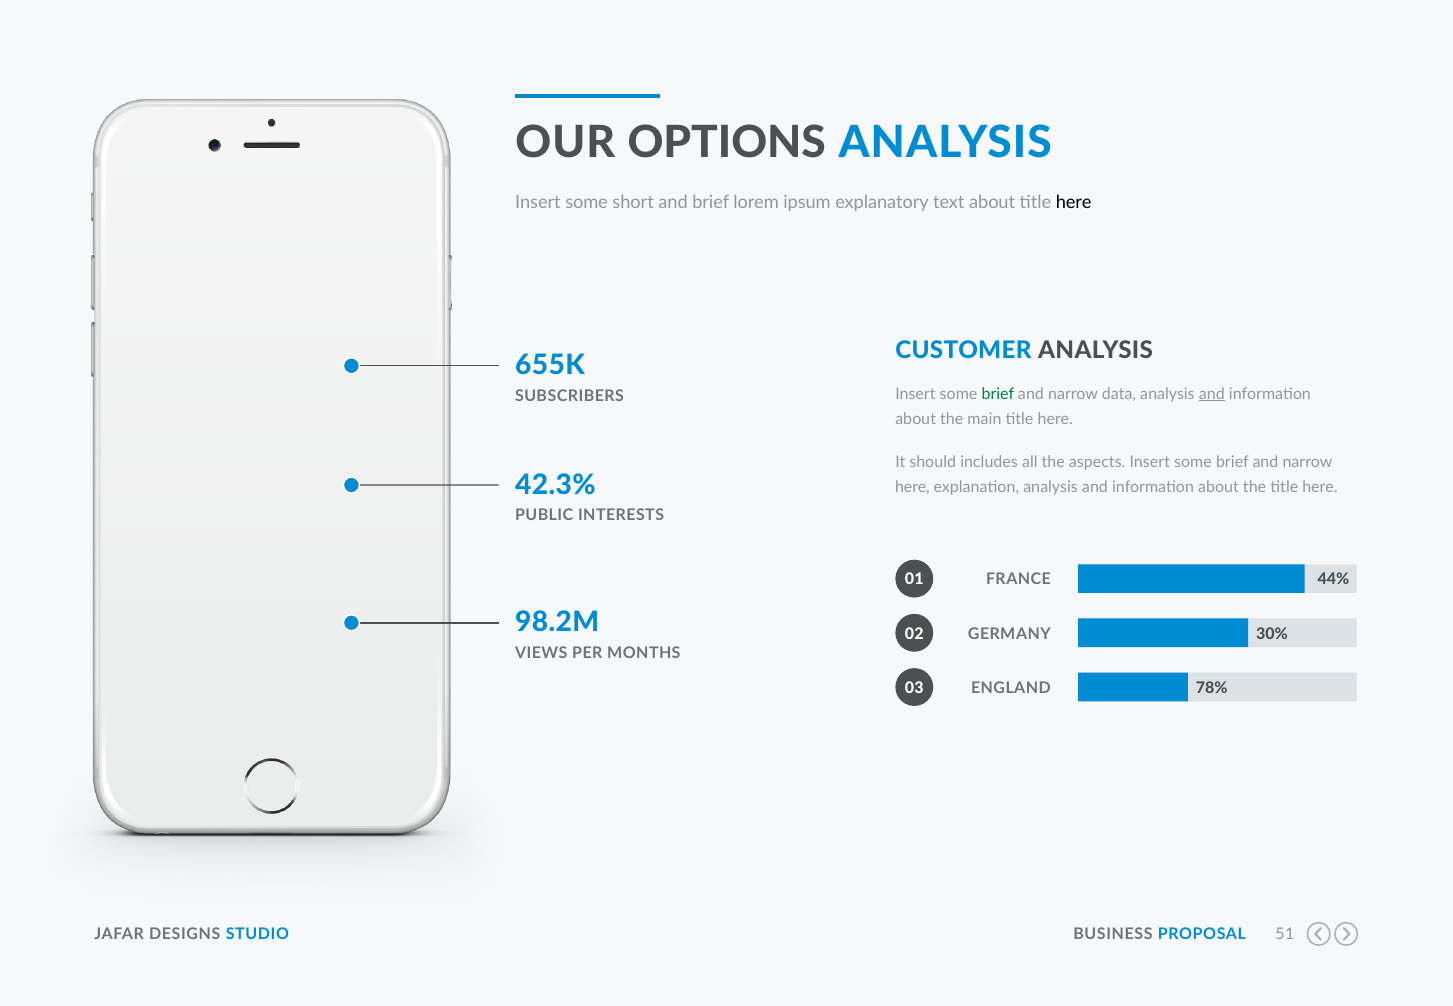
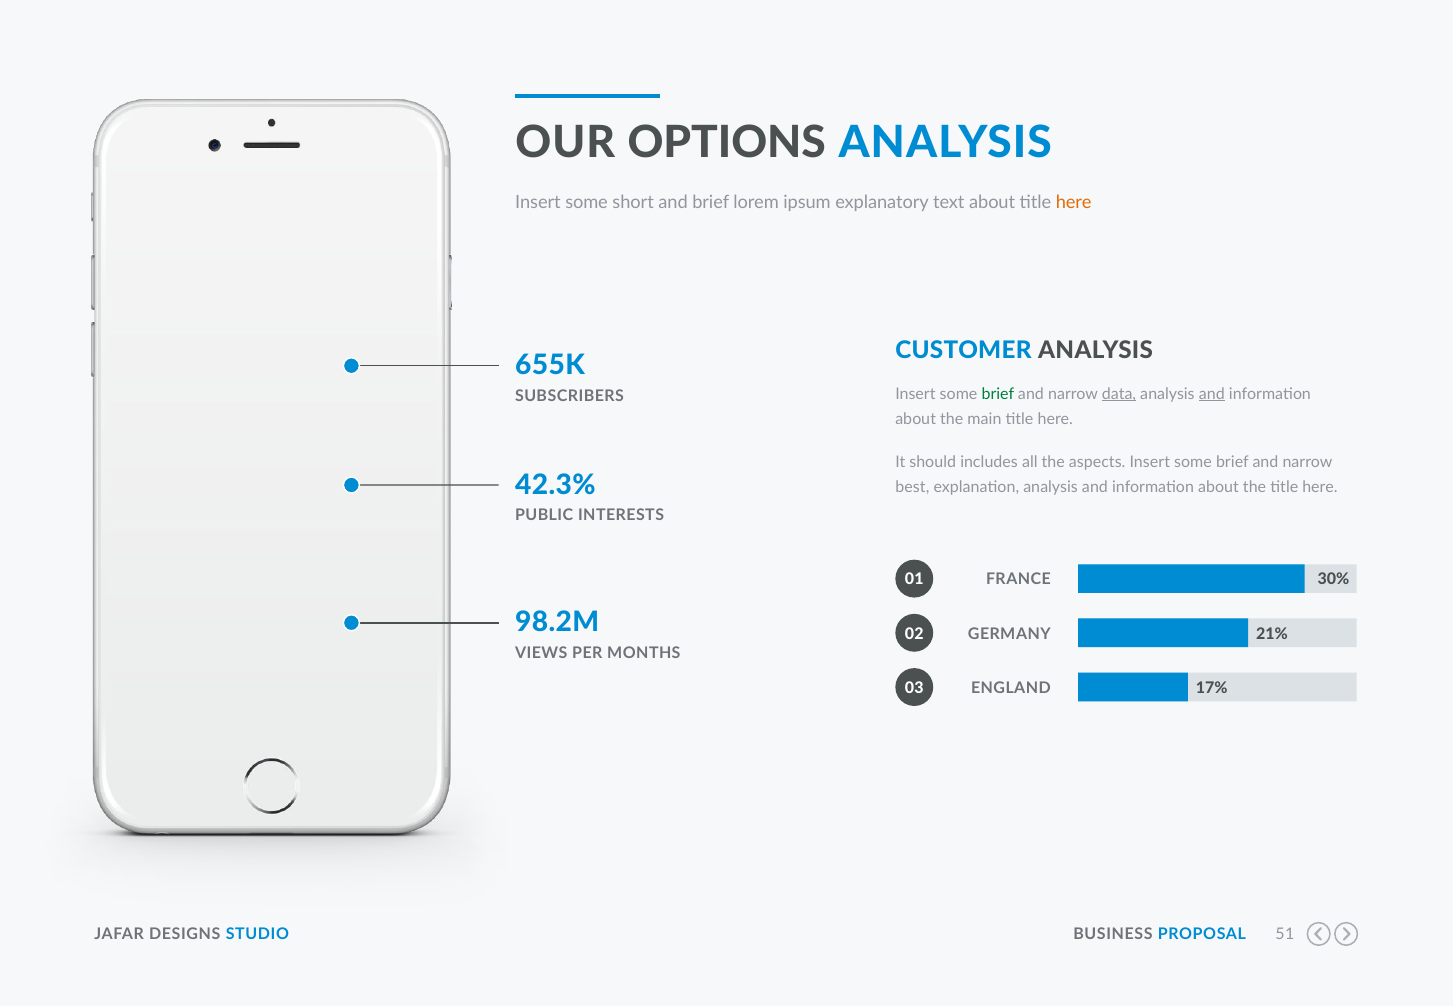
here colour: black -> orange (1074, 202)
data underline: none -> present (1119, 394)
here: here -> best (912, 487)
44%: 44% -> 30% (1334, 580)
30%: 30% -> 21% (1272, 634)
78%: 78% -> 17% (1212, 688)
